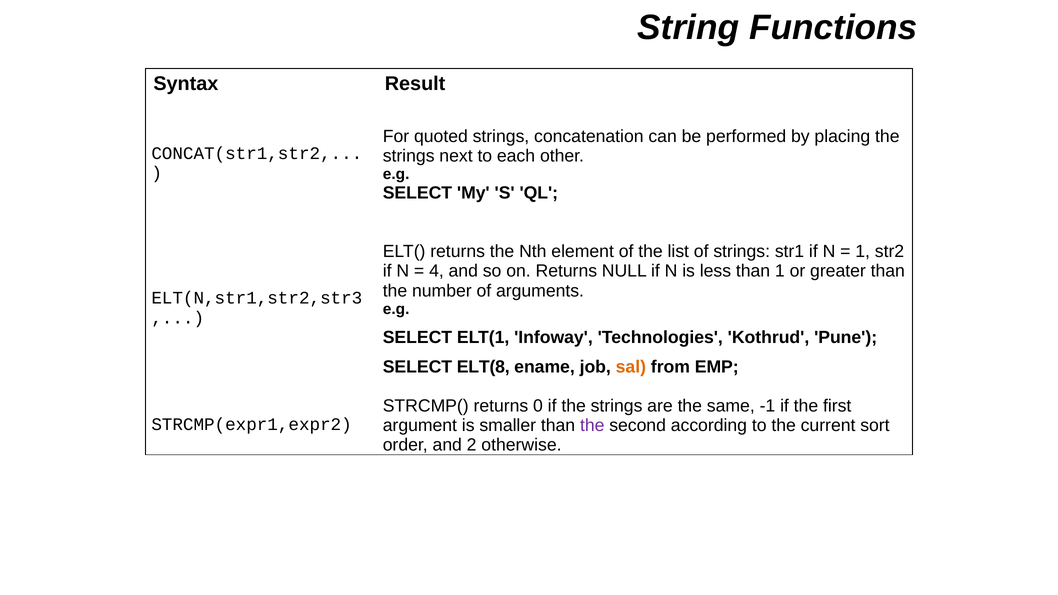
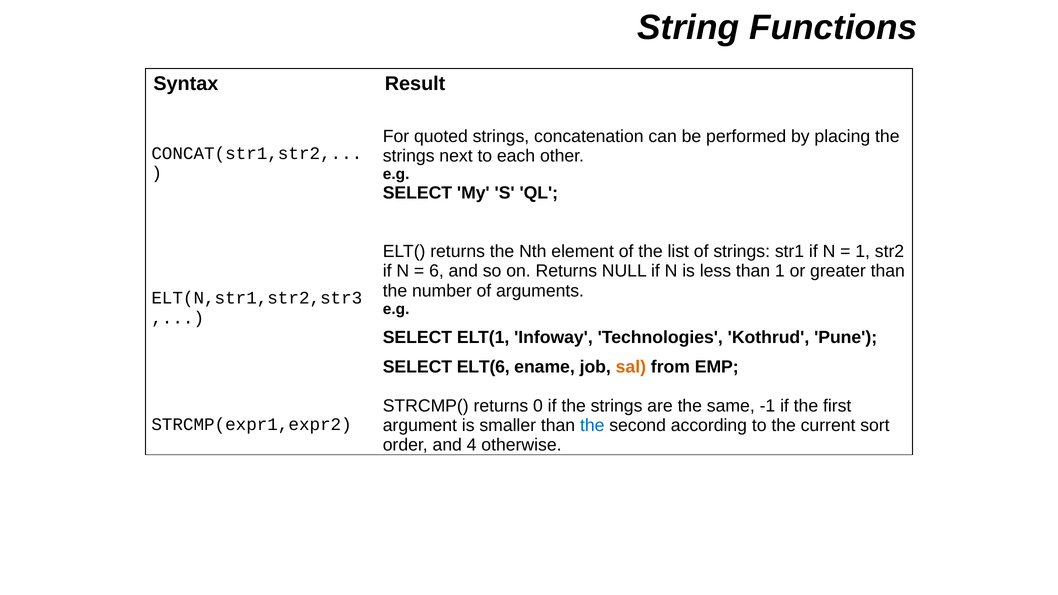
4: 4 -> 6 (436, 271)
ELT(8: ELT(8 -> ELT(6 (483, 367)
the colour: purple -> blue (592, 426)
2: 2 -> 4 (472, 445)
